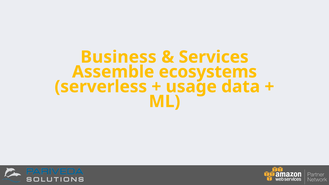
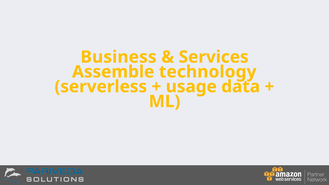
ecosystems: ecosystems -> technology (208, 72)
